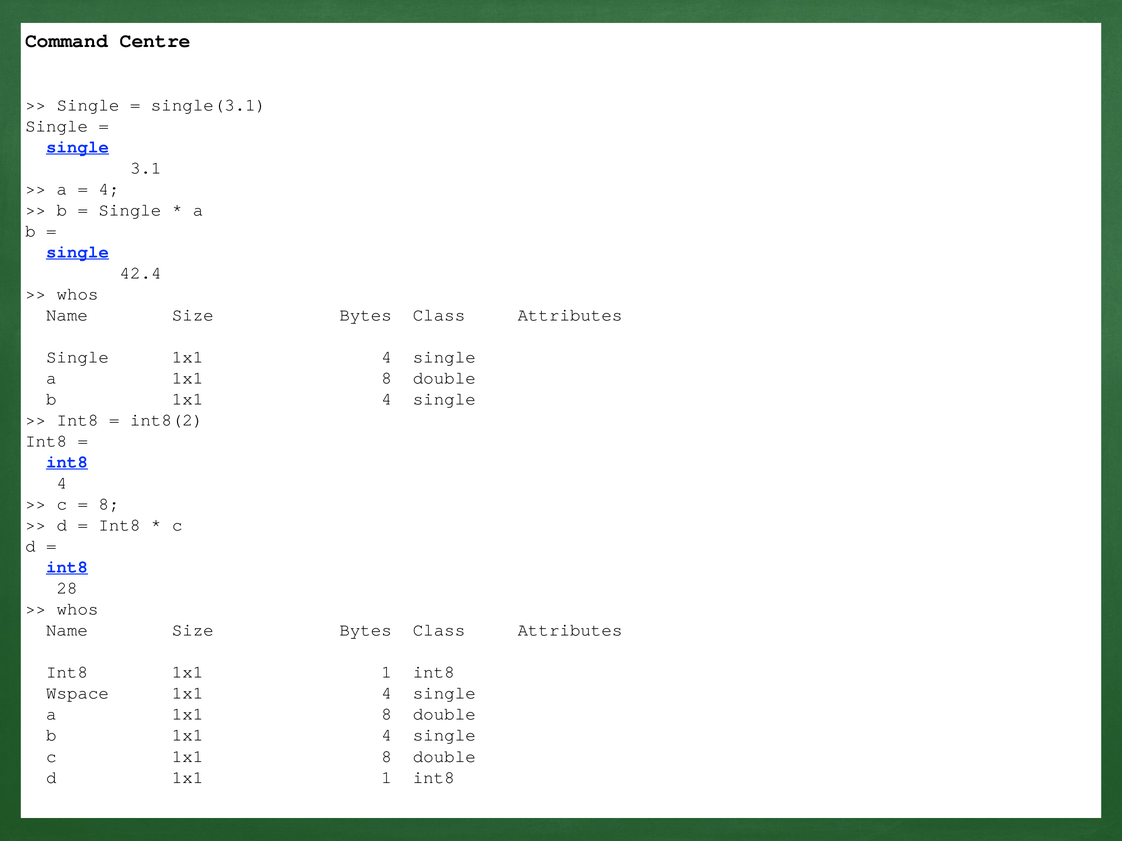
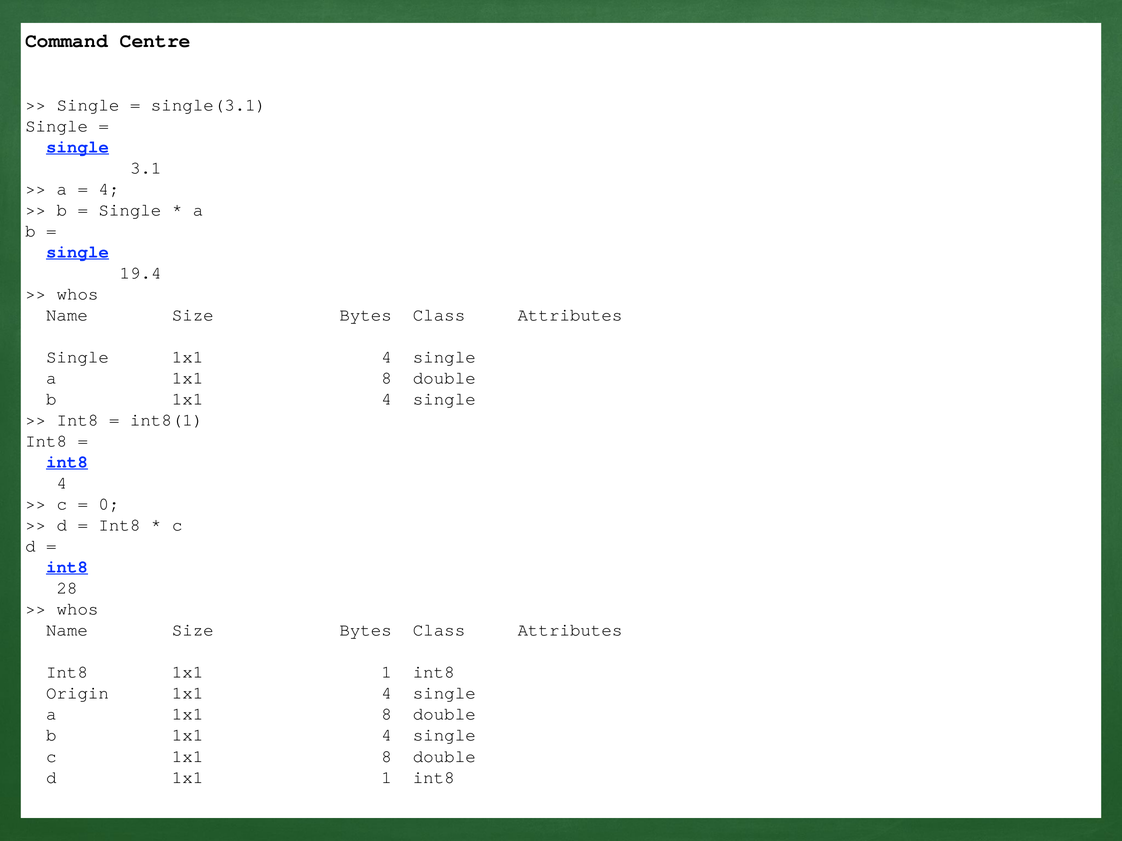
42.4: 42.4 -> 19.4 (141, 273)
int8(2: int8(2 -> int8(1 (167, 420)
8: 8 -> 0 (109, 504)
Wspace: Wspace -> Origin (78, 694)
